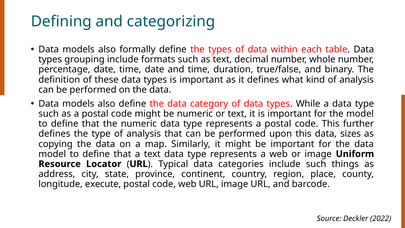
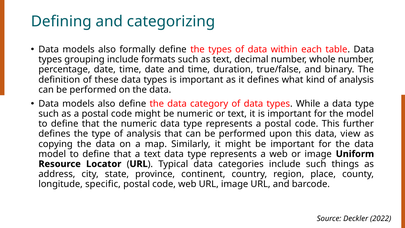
sizes: sizes -> view (350, 134)
execute: execute -> specific (103, 184)
